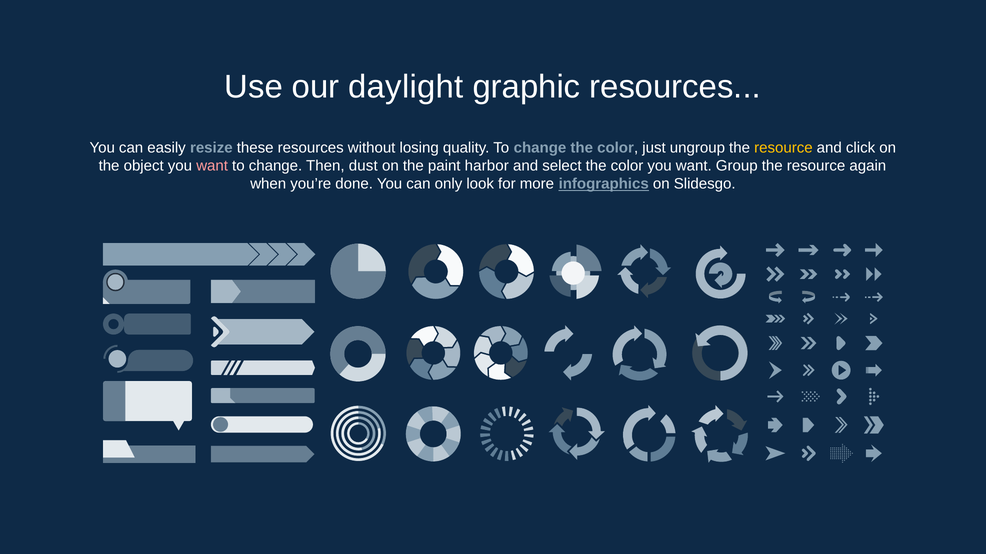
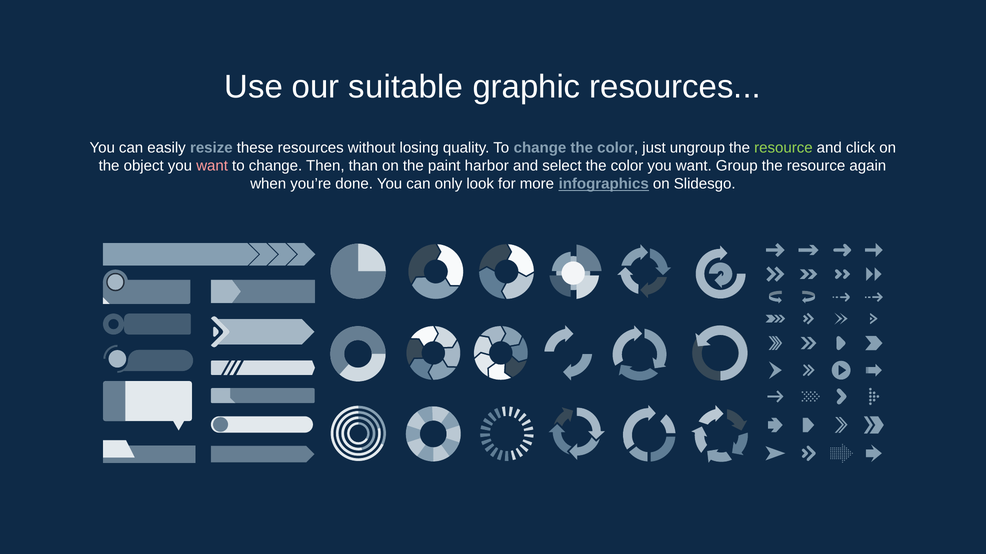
daylight: daylight -> suitable (406, 87)
resource colour: yellow -> light green (783, 148)
dust: dust -> than (363, 166)
